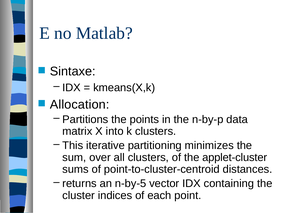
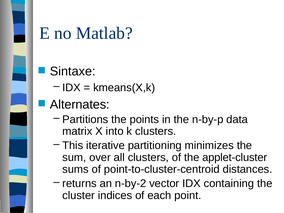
Allocation: Allocation -> Alternates (80, 105)
n-by-5: n-by-5 -> n-by-2 (131, 183)
